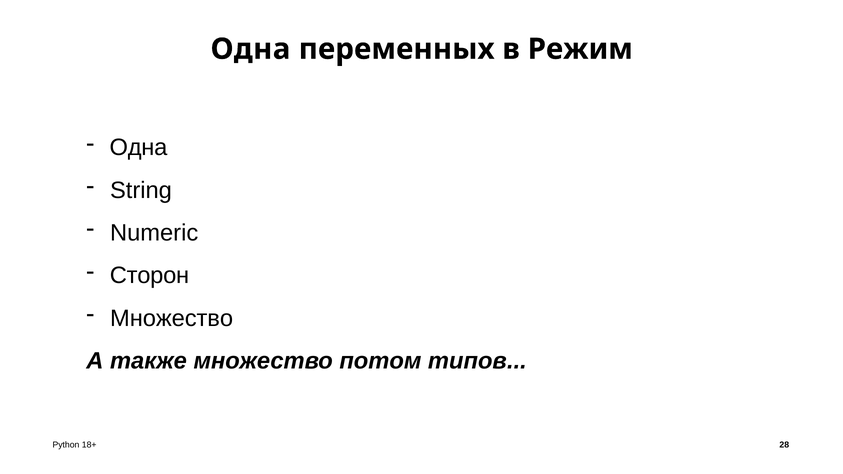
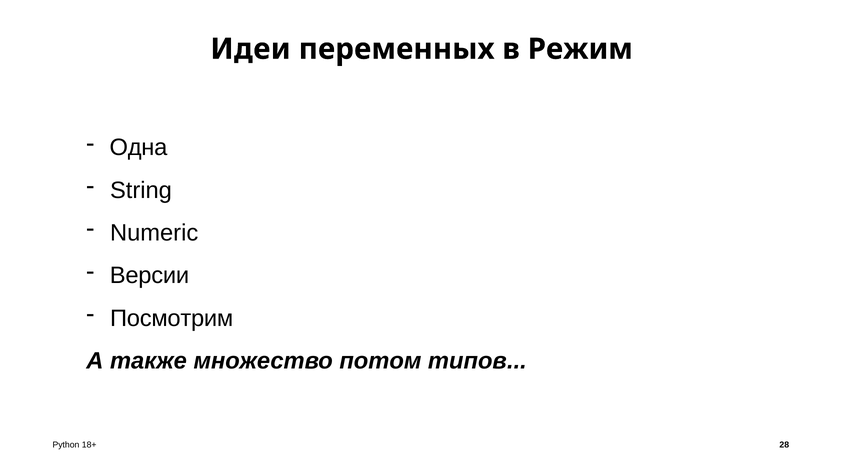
Одна: Одна -> Идеи (250, 49)
Сторон: Сторон -> Версии (149, 276)
Множество: Множество -> Посмотрим (172, 318)
